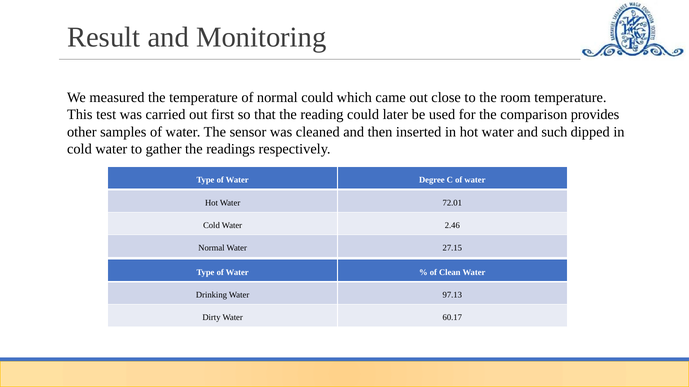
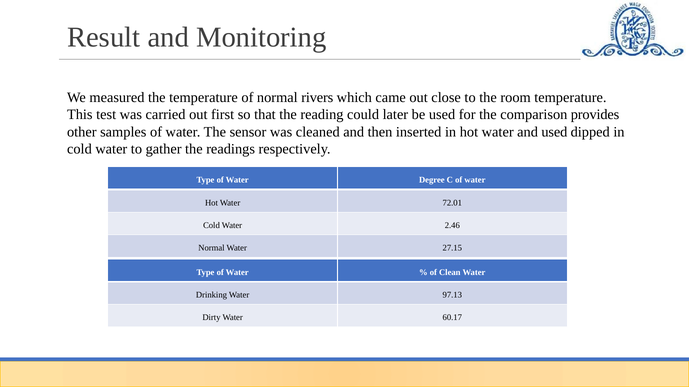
normal could: could -> rivers (317, 98)
and such: such -> used (554, 132)
